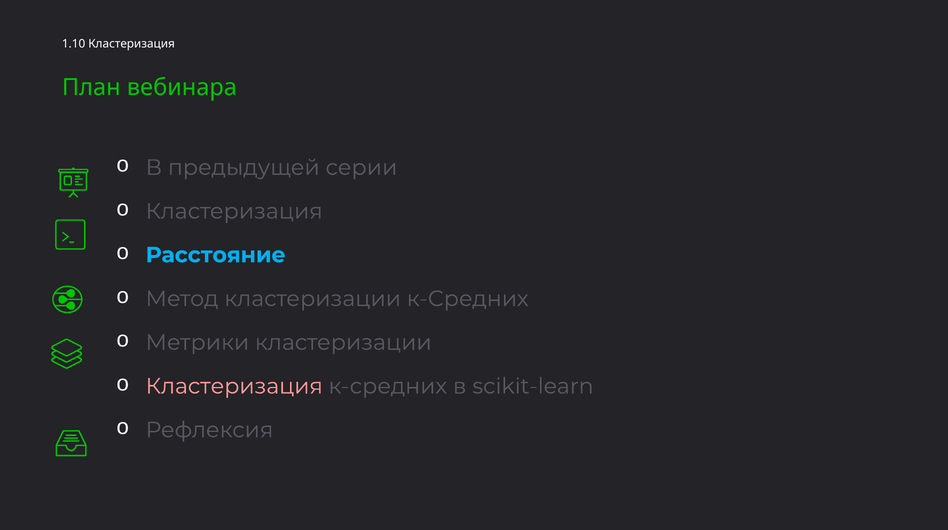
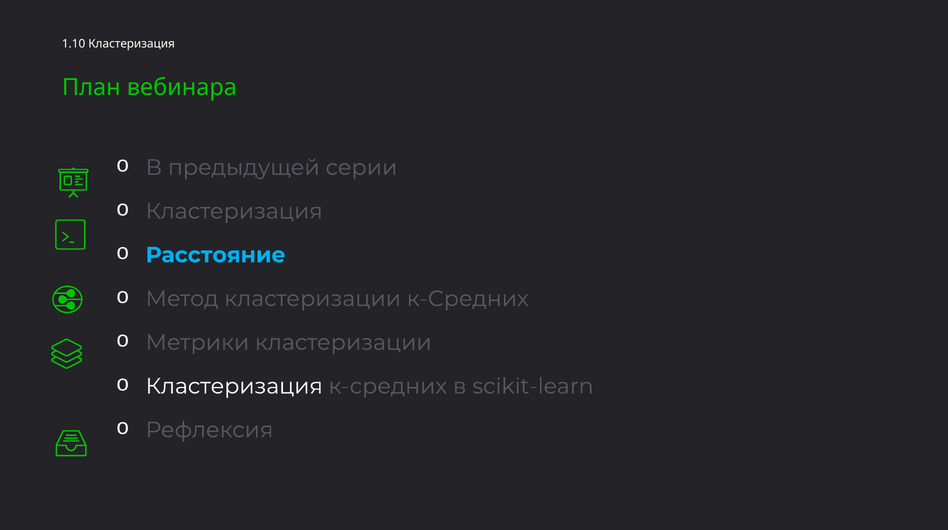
Кластеризация colour: pink -> white (234, 386)
